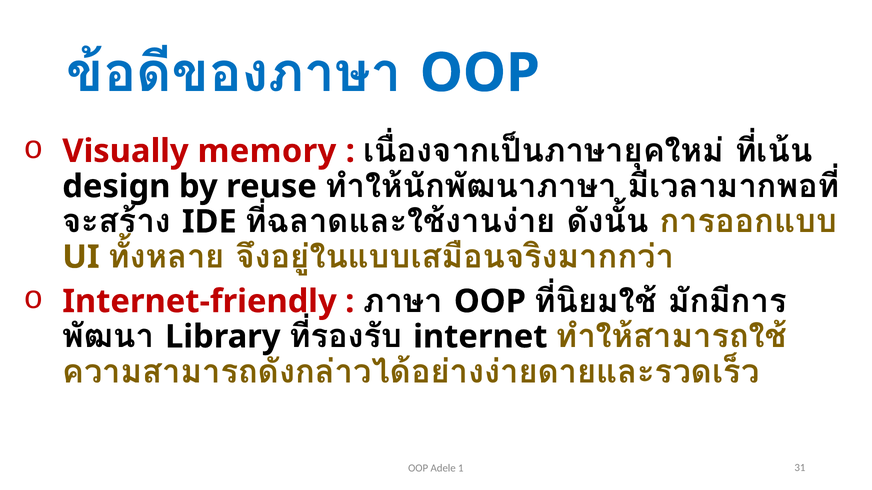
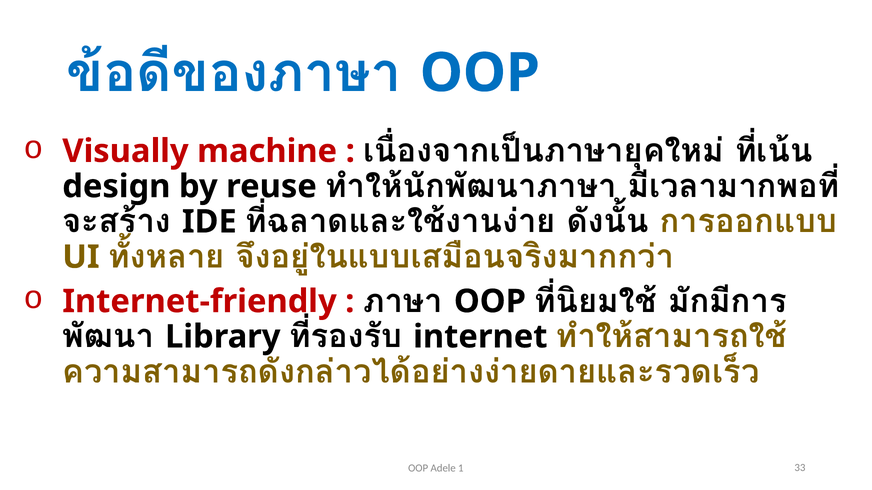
memory: memory -> machine (267, 151)
31: 31 -> 33 (800, 468)
